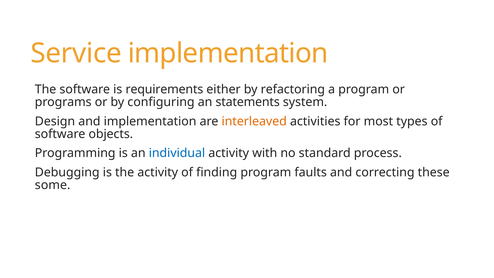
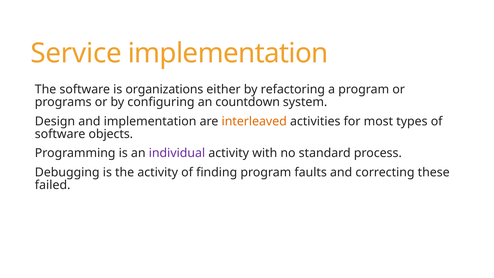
requirements: requirements -> organizations (164, 89)
statements: statements -> countdown (248, 102)
individual colour: blue -> purple (177, 153)
some: some -> failed (53, 185)
